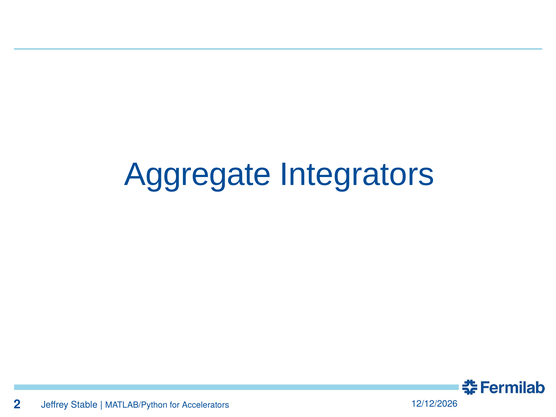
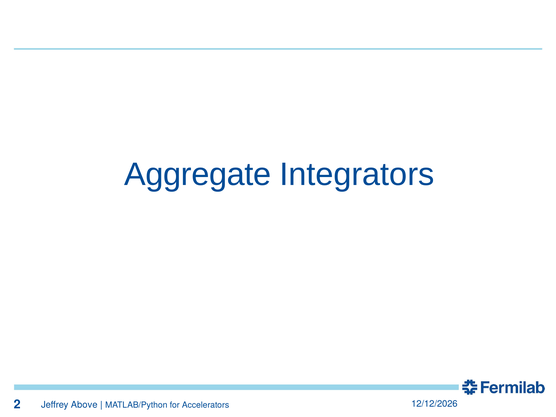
Stable: Stable -> Above (84, 405)
